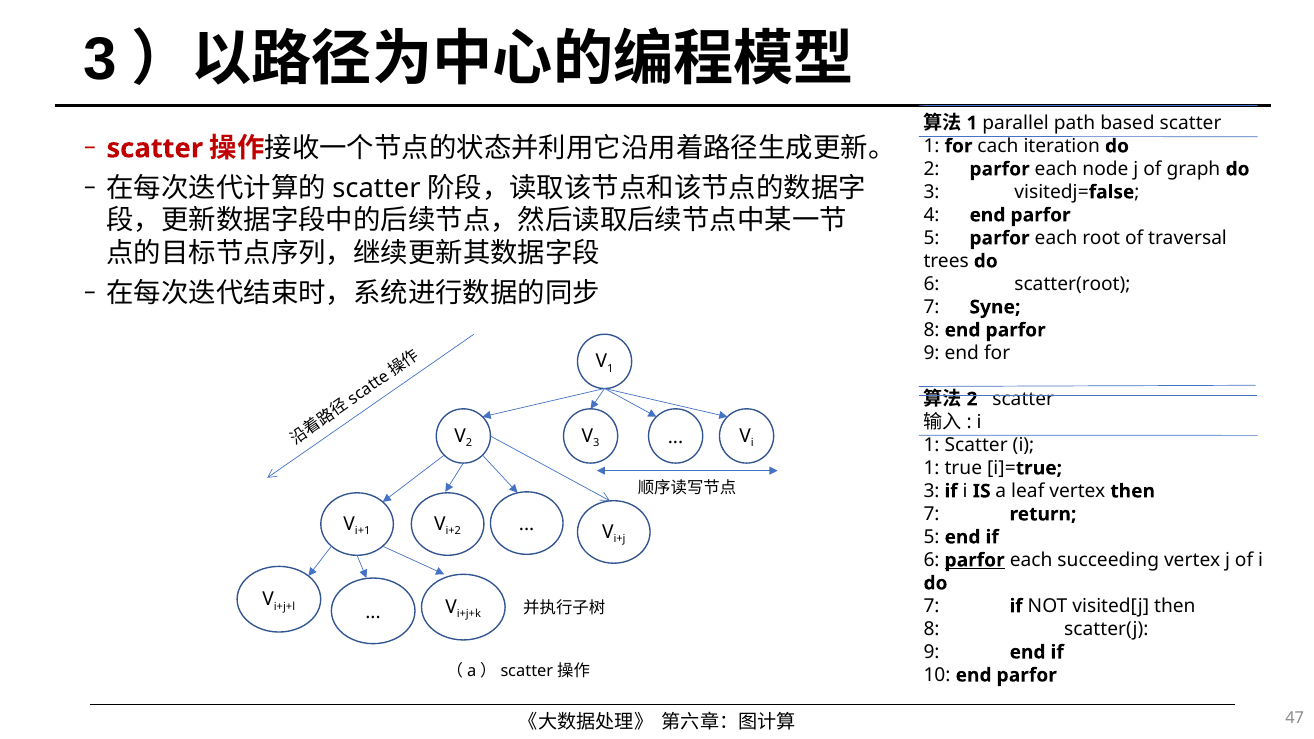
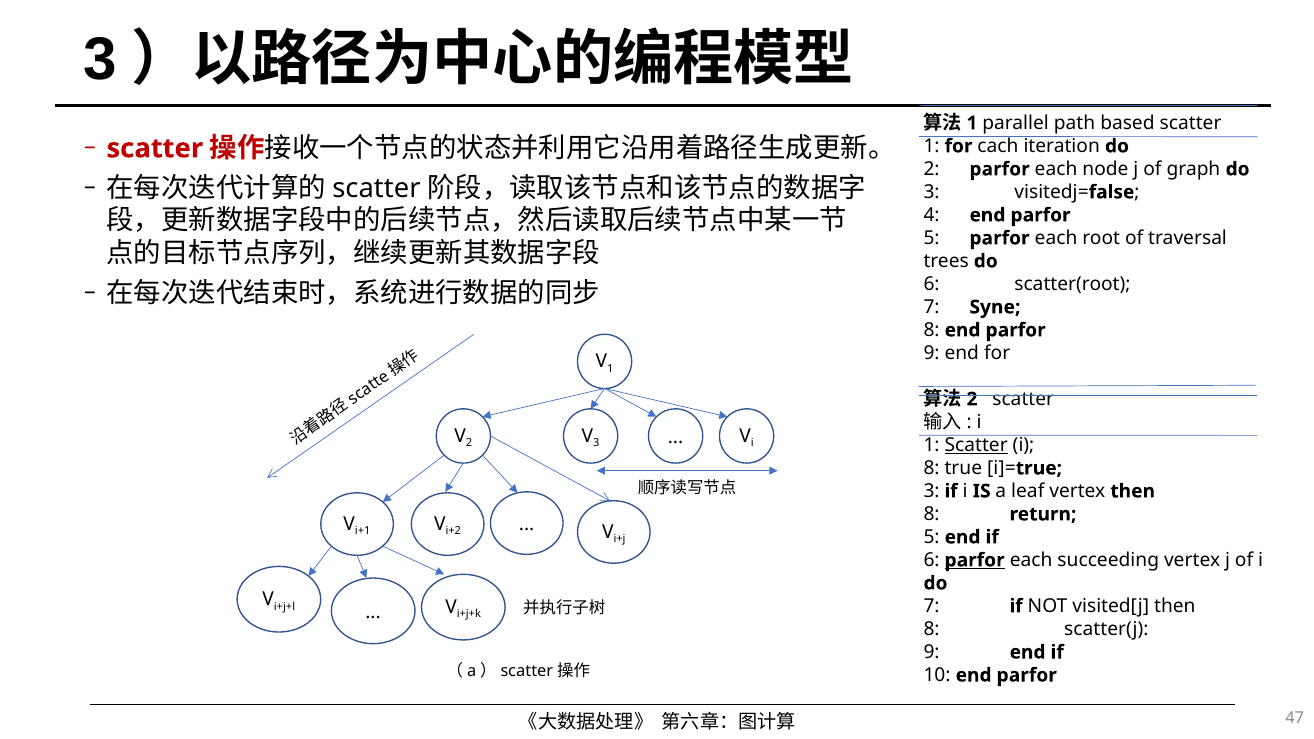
Scatter underline: none -> present (976, 445)
1: 1 -> 8 (932, 468)
7: 7 -> 8 (932, 514)
